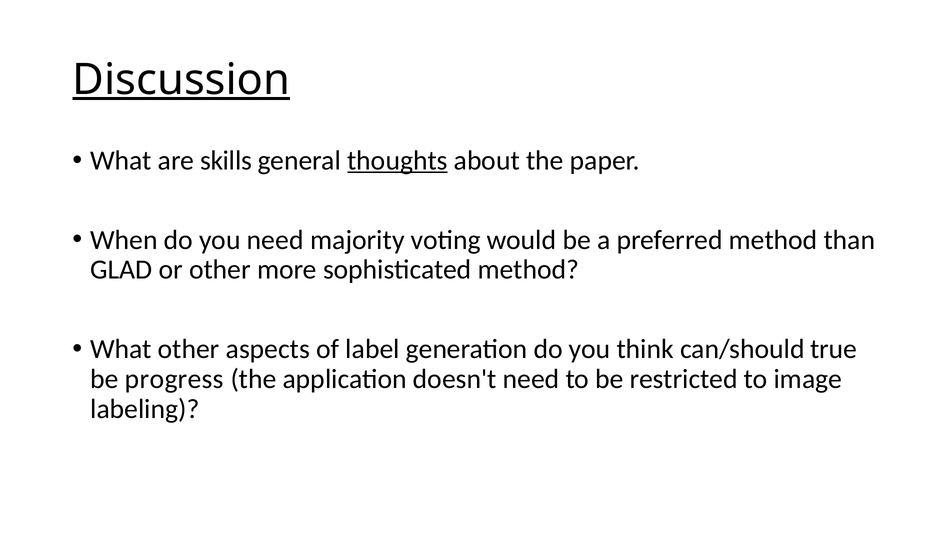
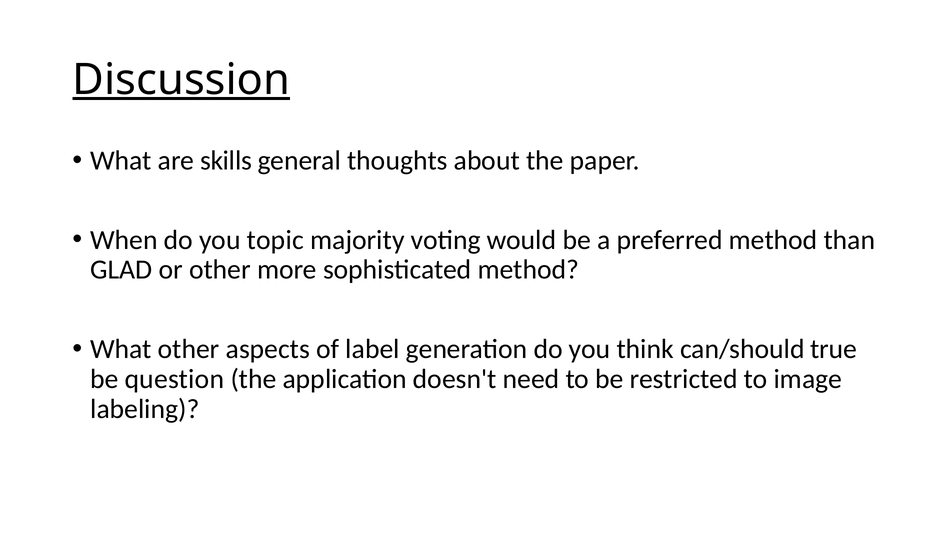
thoughts underline: present -> none (397, 161)
you need: need -> topic (275, 240)
progress: progress -> question (174, 379)
